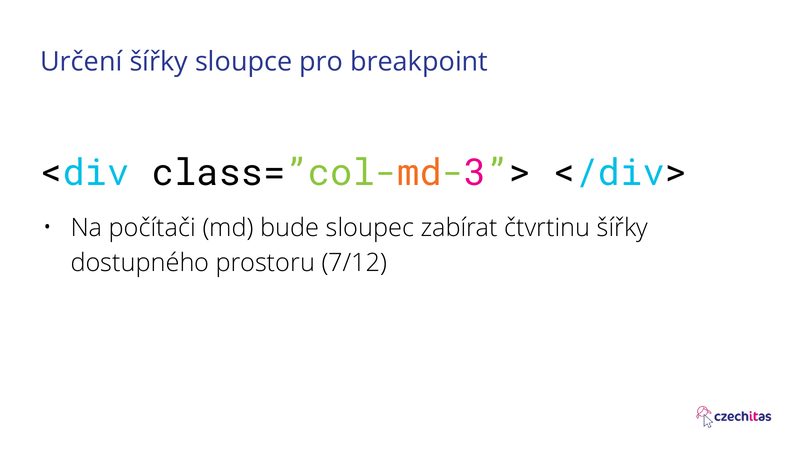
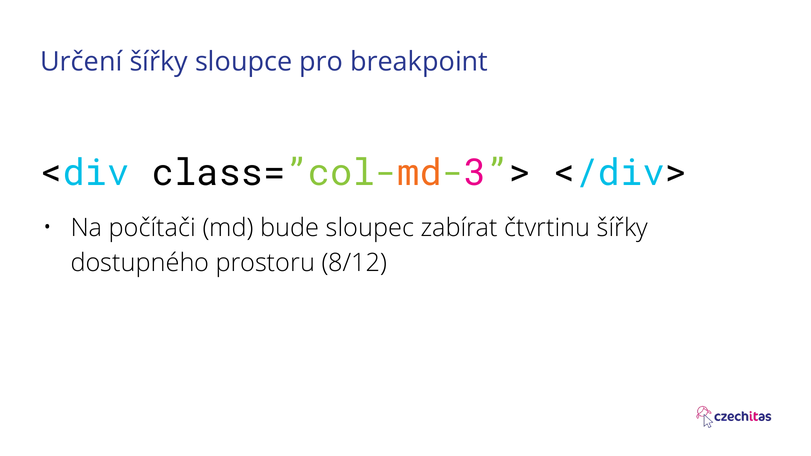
7/12: 7/12 -> 8/12 (354, 263)
